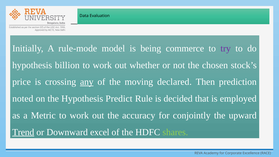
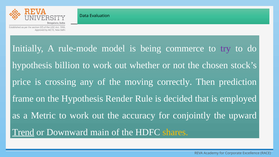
any underline: present -> none (87, 82)
declared: declared -> correctly (175, 82)
noted: noted -> frame (23, 99)
Predict: Predict -> Render (119, 99)
excel: excel -> main (100, 132)
shares colour: light green -> yellow (175, 132)
